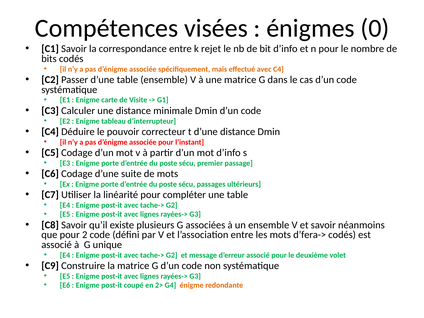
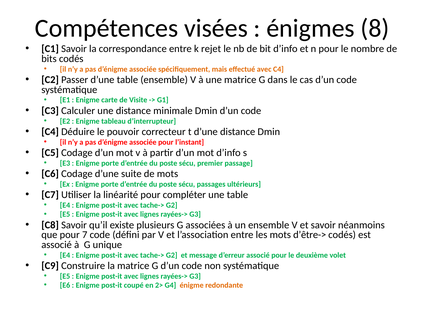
0: 0 -> 8 (375, 28)
2: 2 -> 7 (85, 235)
d’fera->: d’fera-> -> d’être-> (310, 235)
